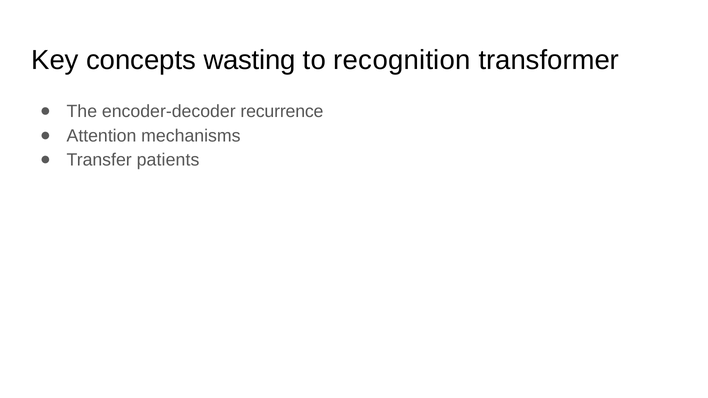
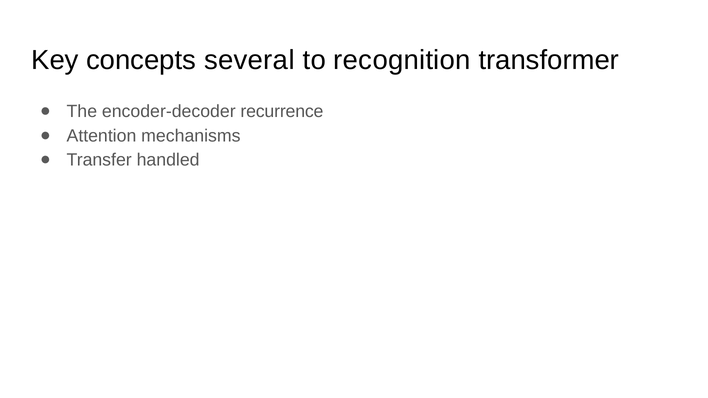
wasting: wasting -> several (249, 60)
patients: patients -> handled (168, 160)
